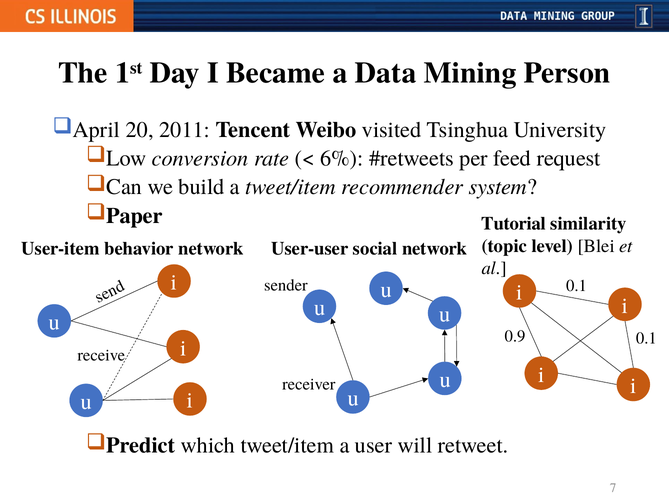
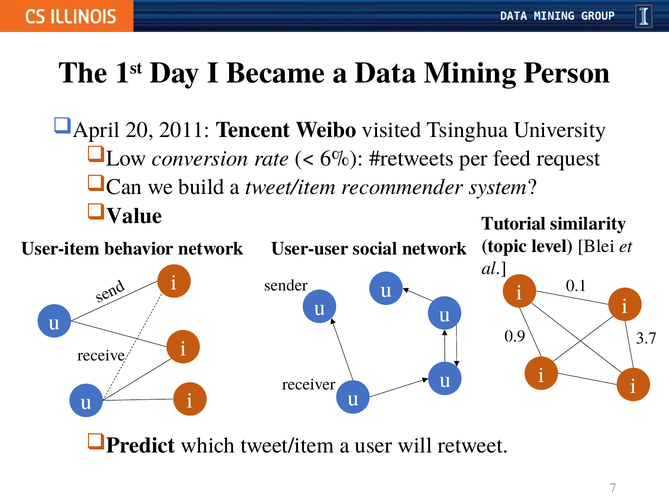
Paper: Paper -> Value (134, 216)
0.1: 0.1 -> 3.7 (646, 338)
